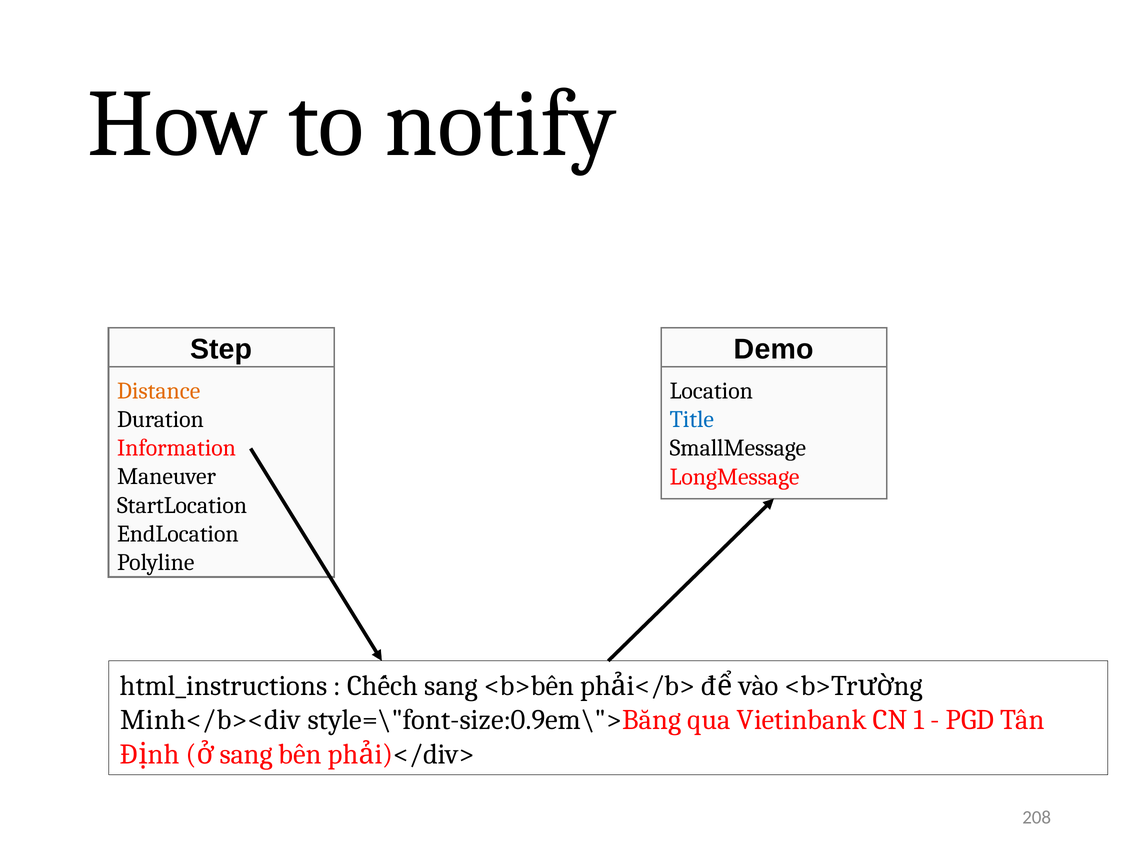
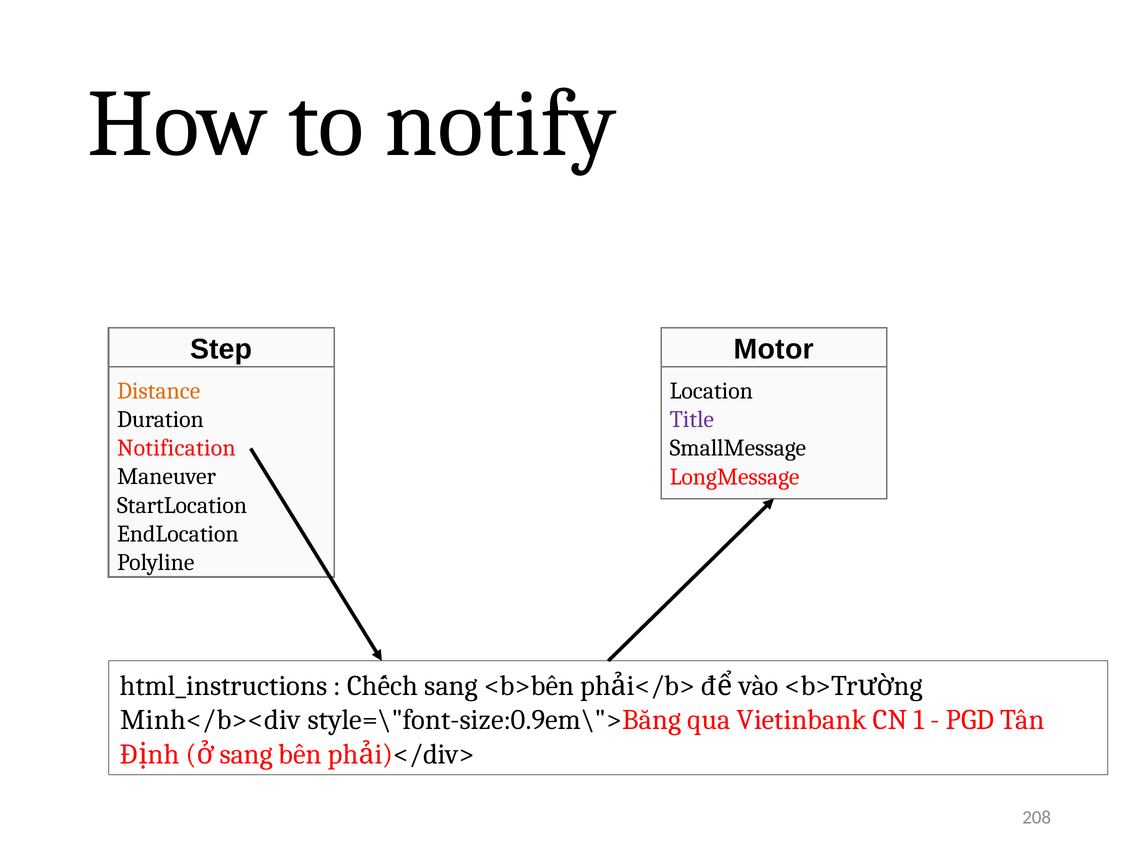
Demo: Demo -> Motor (774, 349)
Title colour: blue -> purple (692, 419)
Information: Information -> Notification (176, 448)
